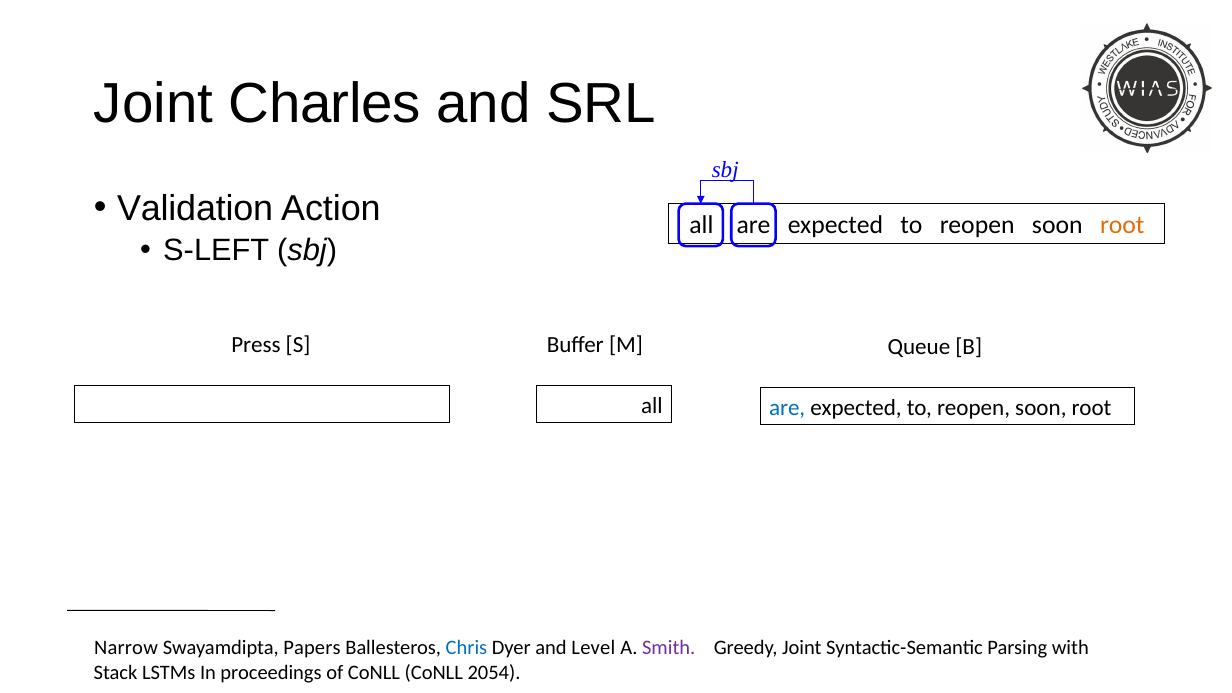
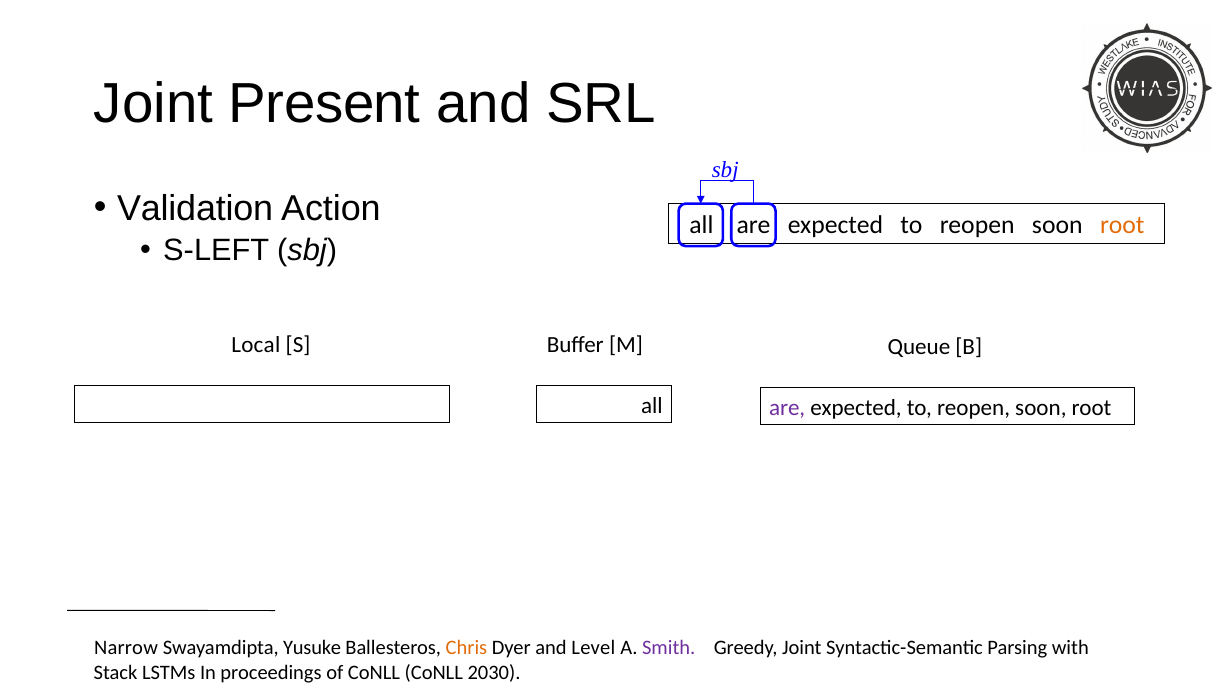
Charles: Charles -> Present (325, 103)
Press: Press -> Local (256, 345)
are colour: blue -> purple (787, 408)
Papers: Papers -> Yusuke (312, 648)
Chris colour: blue -> orange (466, 648)
2054: 2054 -> 2030 (494, 672)
